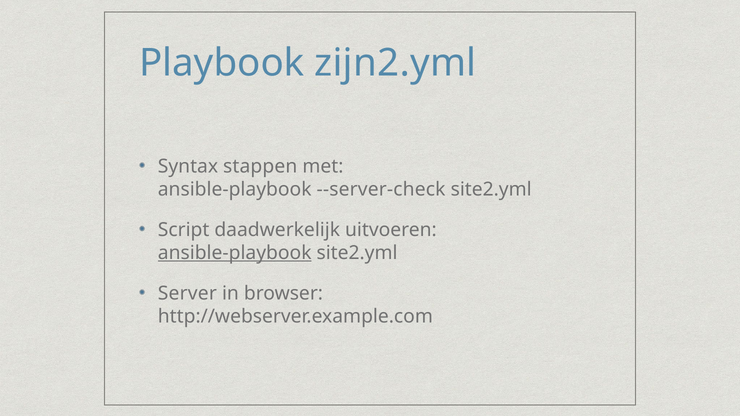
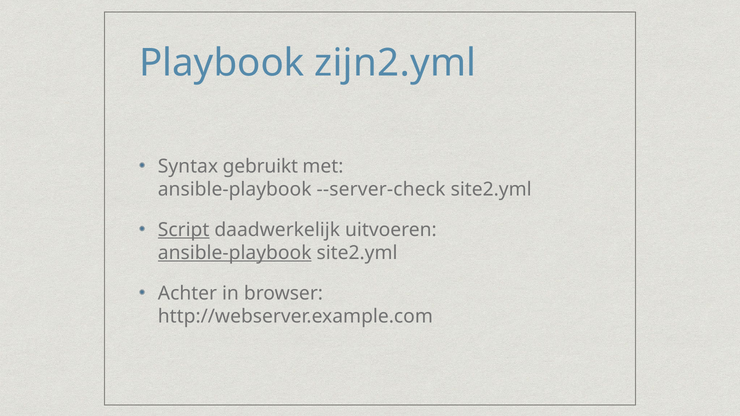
stappen: stappen -> gebruikt (260, 166)
Script underline: none -> present (184, 230)
Server: Server -> Achter (187, 293)
